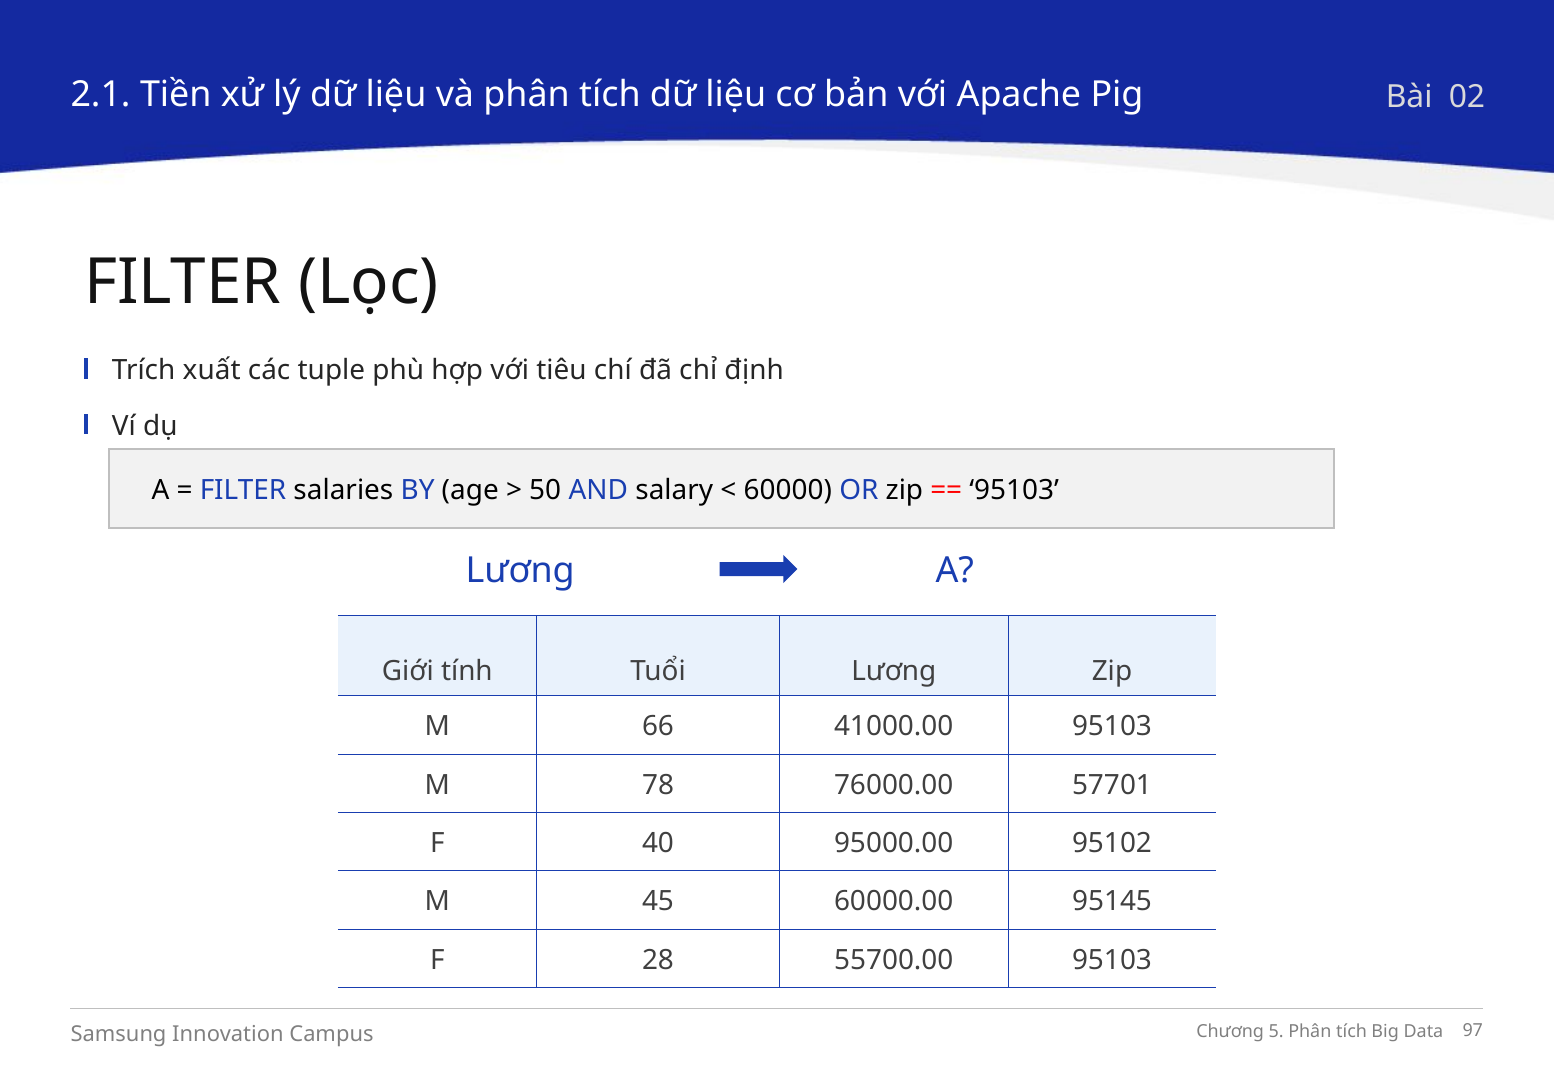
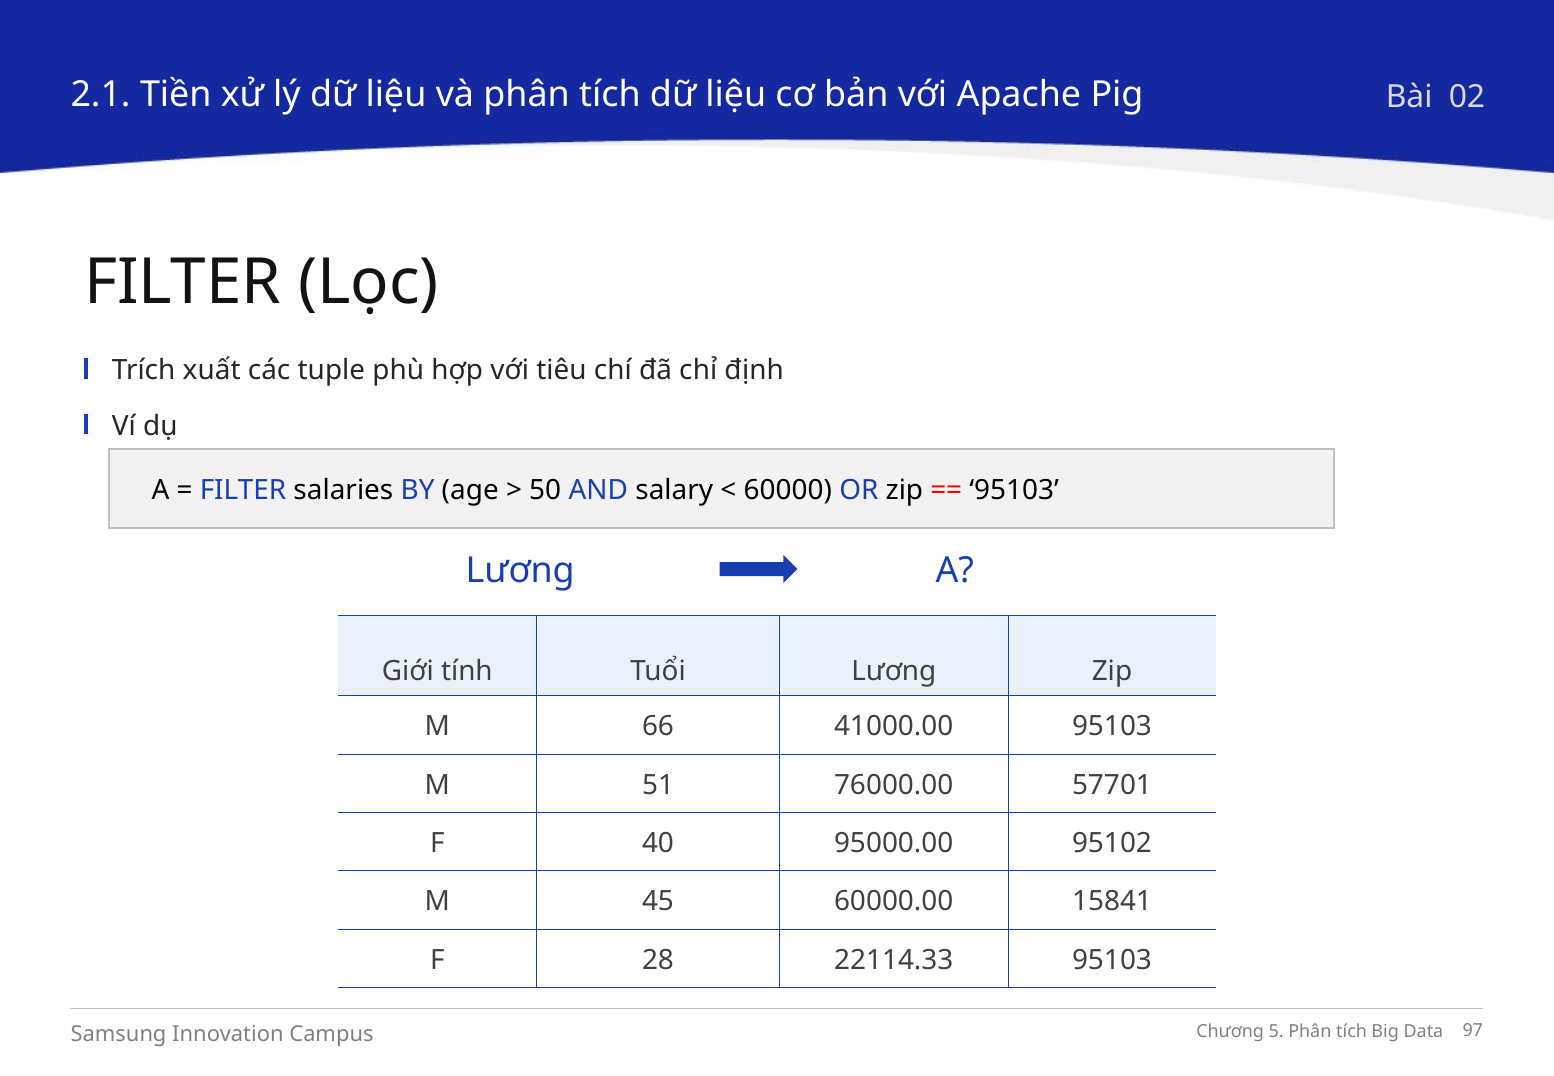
78: 78 -> 51 (658, 785)
95145: 95145 -> 15841 (1112, 902)
55700.00: 55700.00 -> 22114.33 (894, 960)
